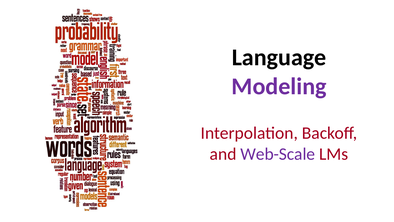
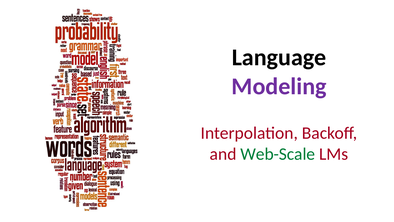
Web-Scale colour: purple -> green (278, 154)
